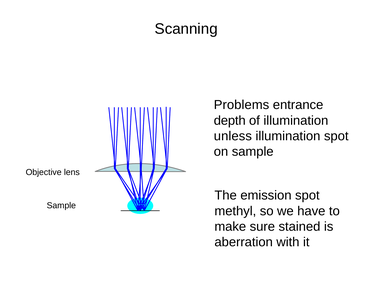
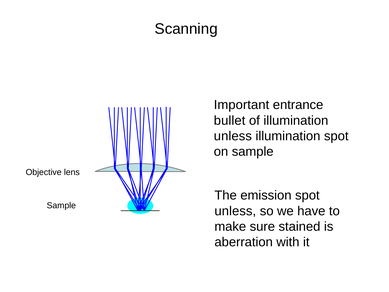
Problems: Problems -> Important (242, 105)
depth: depth -> bullet (230, 120)
methyl: methyl -> unless (235, 211)
